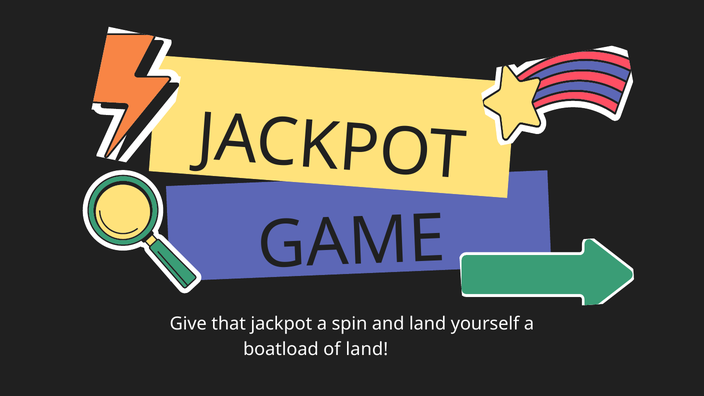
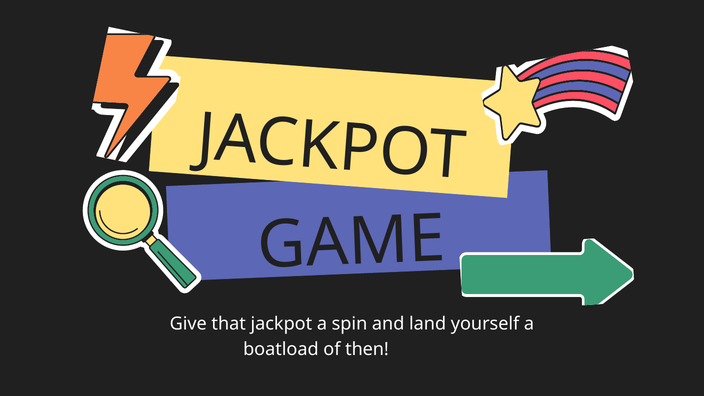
of land: land -> then (367, 349)
